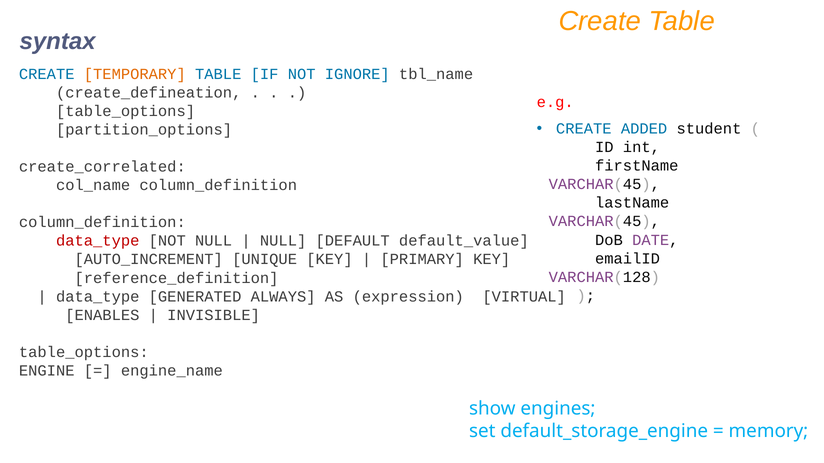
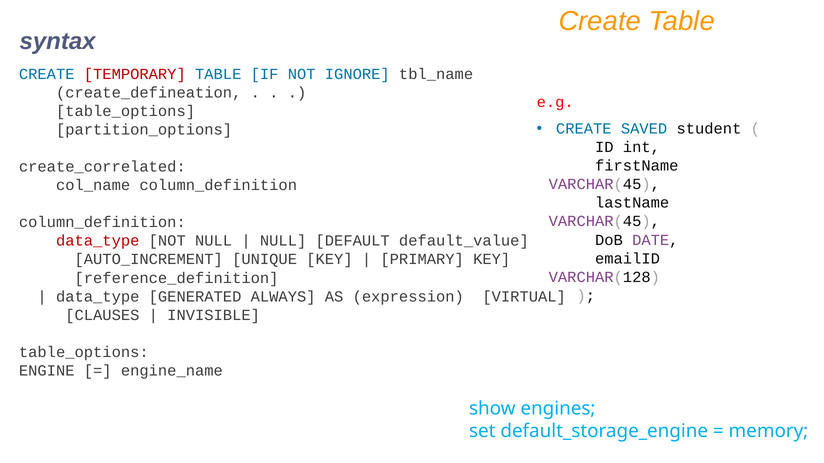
TEMPORARY colour: orange -> red (135, 74)
ADDED: ADDED -> SAVED (644, 129)
ENABLES: ENABLES -> CLAUSES (102, 315)
